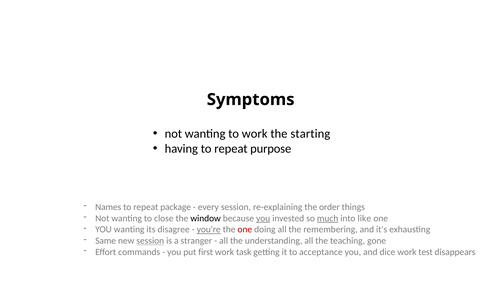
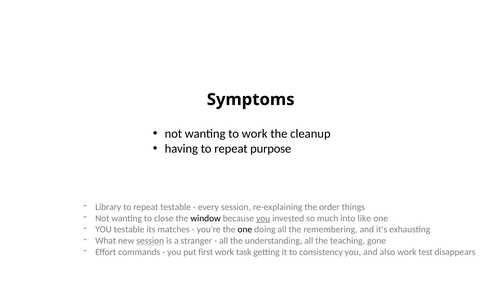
starting: starting -> cleanup (310, 134)
Names: Names -> Library (108, 207)
repeat package: package -> testable (176, 207)
much underline: present -> none (328, 219)
YOU wanting: wanting -> testable (129, 230)
disagree: disagree -> matches (174, 230)
you're underline: present -> none (209, 230)
one colour: red -> black (245, 230)
Same: Same -> What (106, 241)
acceptance: acceptance -> consistency (321, 252)
dice: dice -> also (387, 252)
